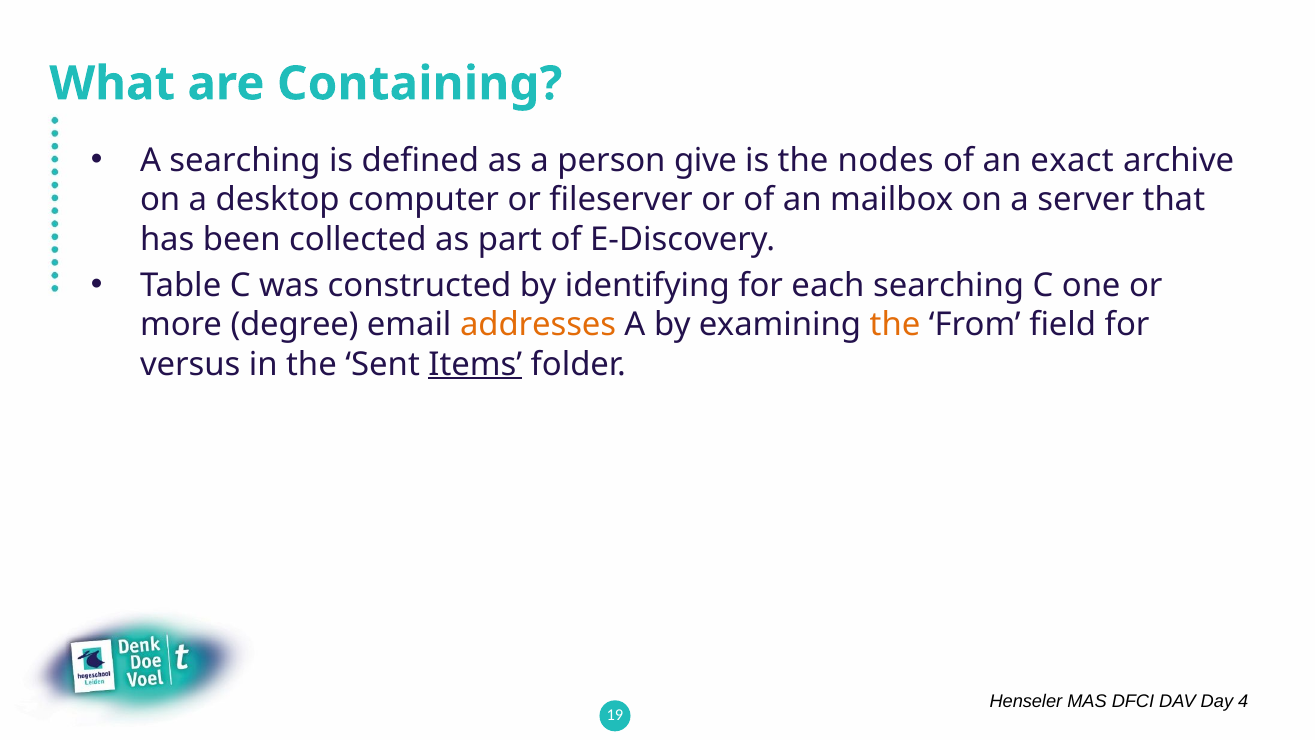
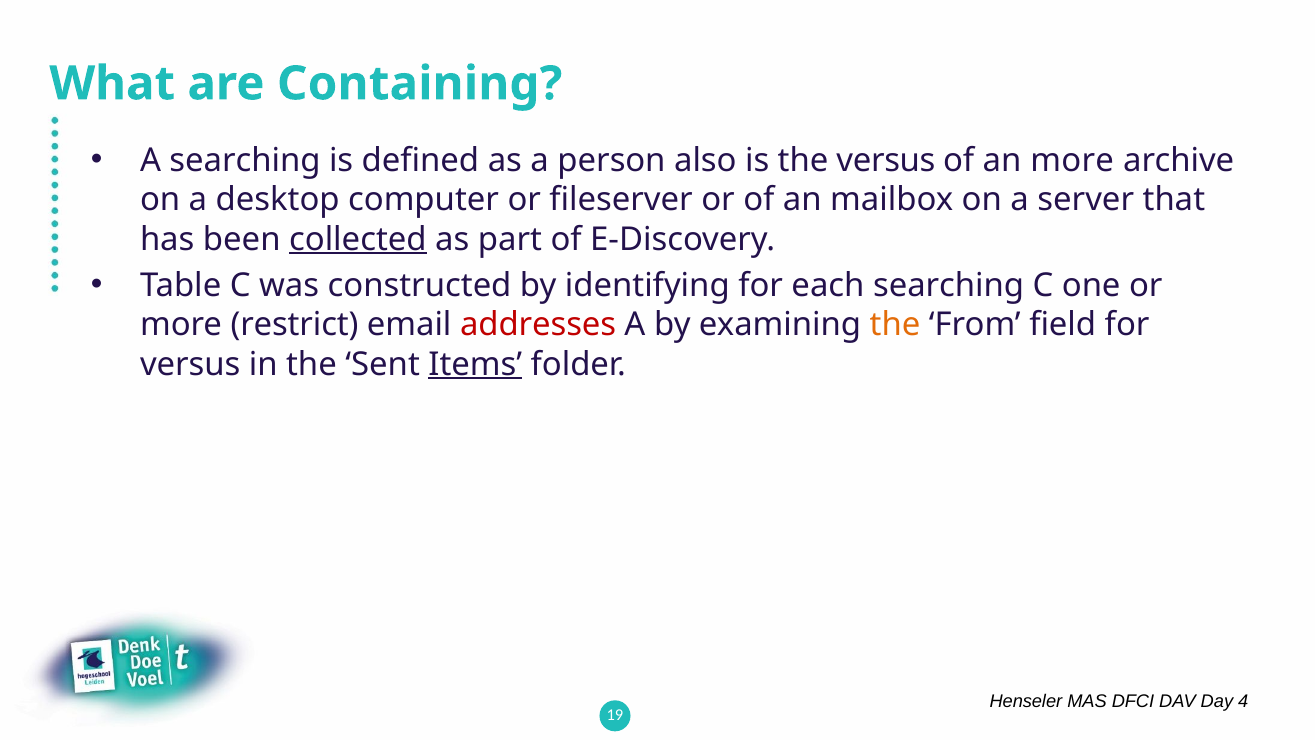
give: give -> also (705, 160)
the nodes: nodes -> versus (886, 160)
an exact: exact -> more (1072, 160)
collected underline: none -> present (358, 239)
degree: degree -> restrict (295, 325)
addresses colour: orange -> red (538, 325)
